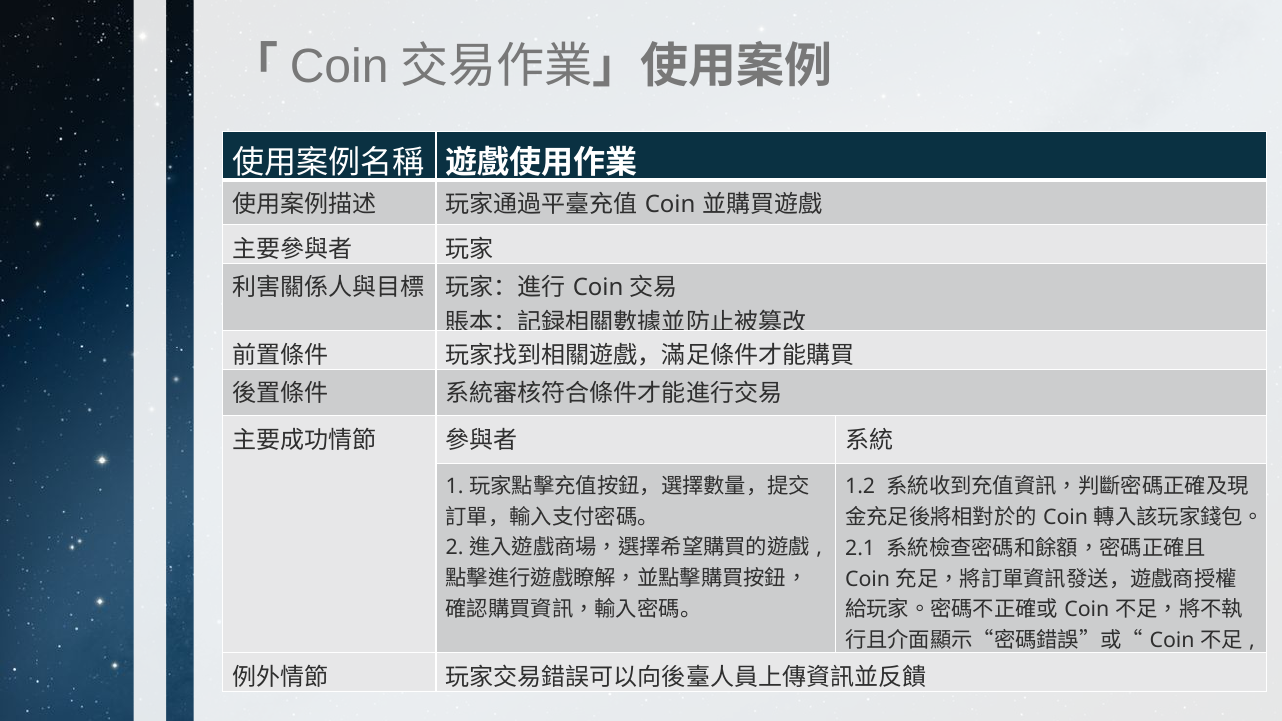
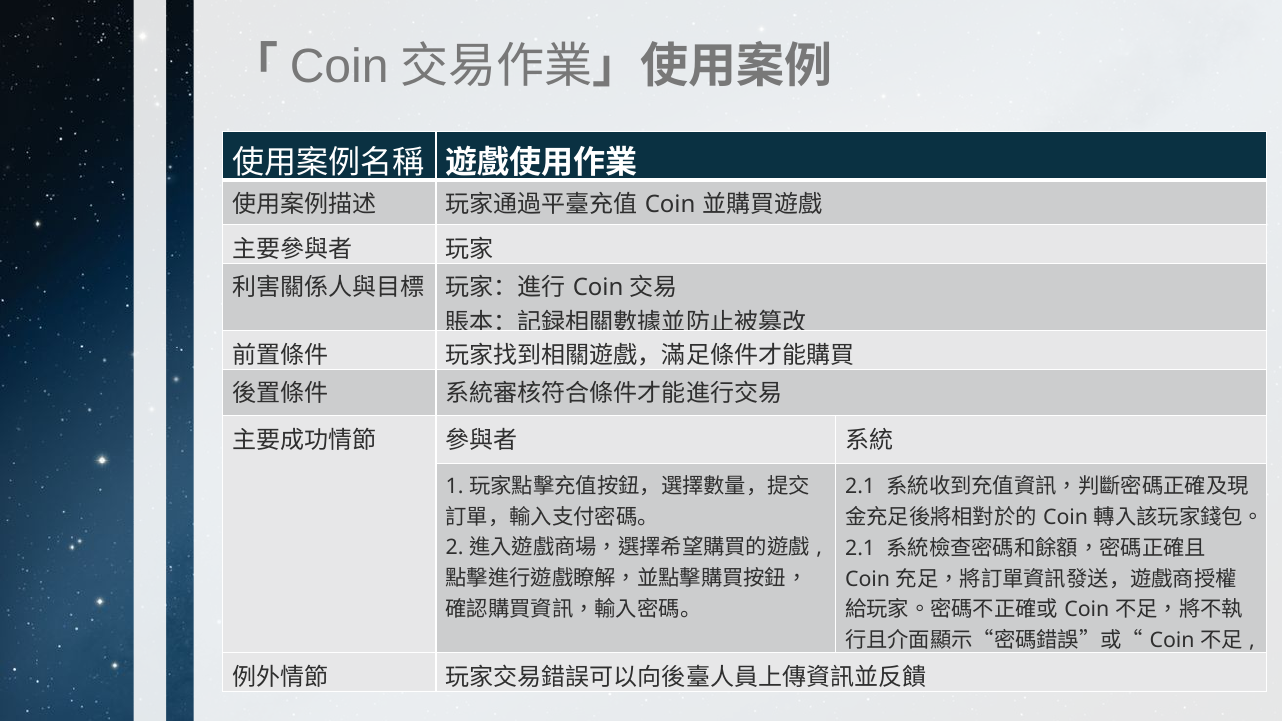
1.2: 1.2 -> 2.1 (860, 486)
